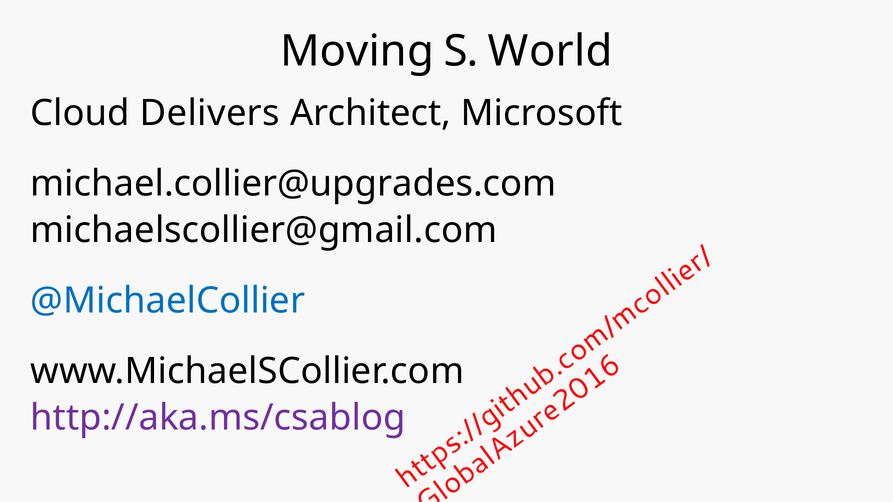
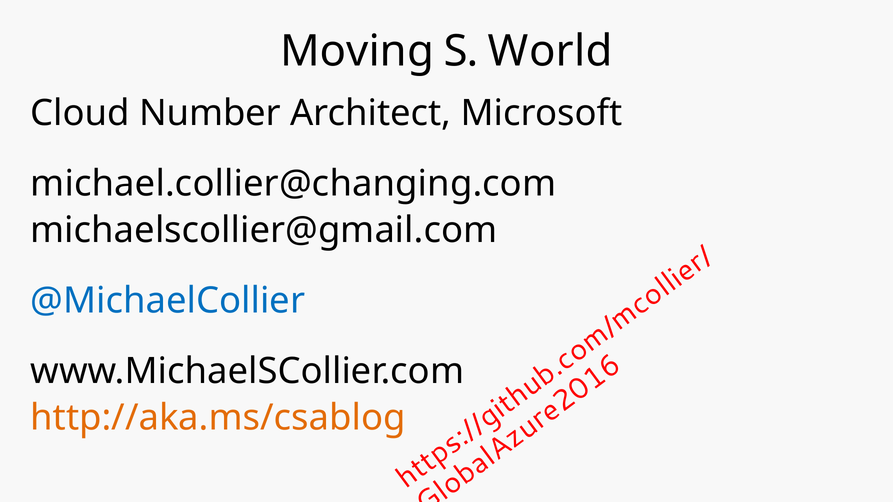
Delivers: Delivers -> Number (210, 113)
michael.collier@upgrades.com: michael.collier@upgrades.com -> michael.collier@changing.com (293, 184)
http://aka.ms/csablog colour: purple -> orange (218, 418)
